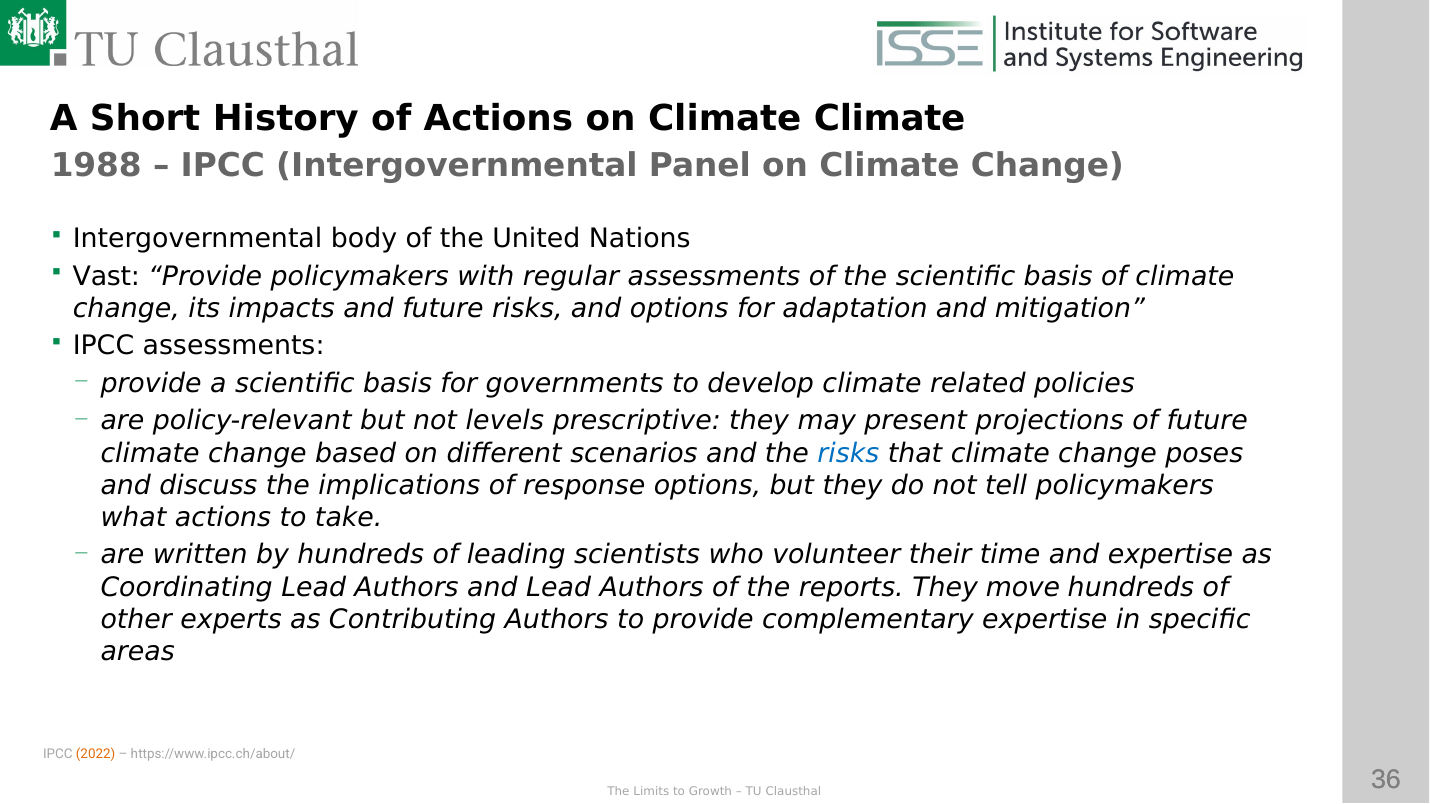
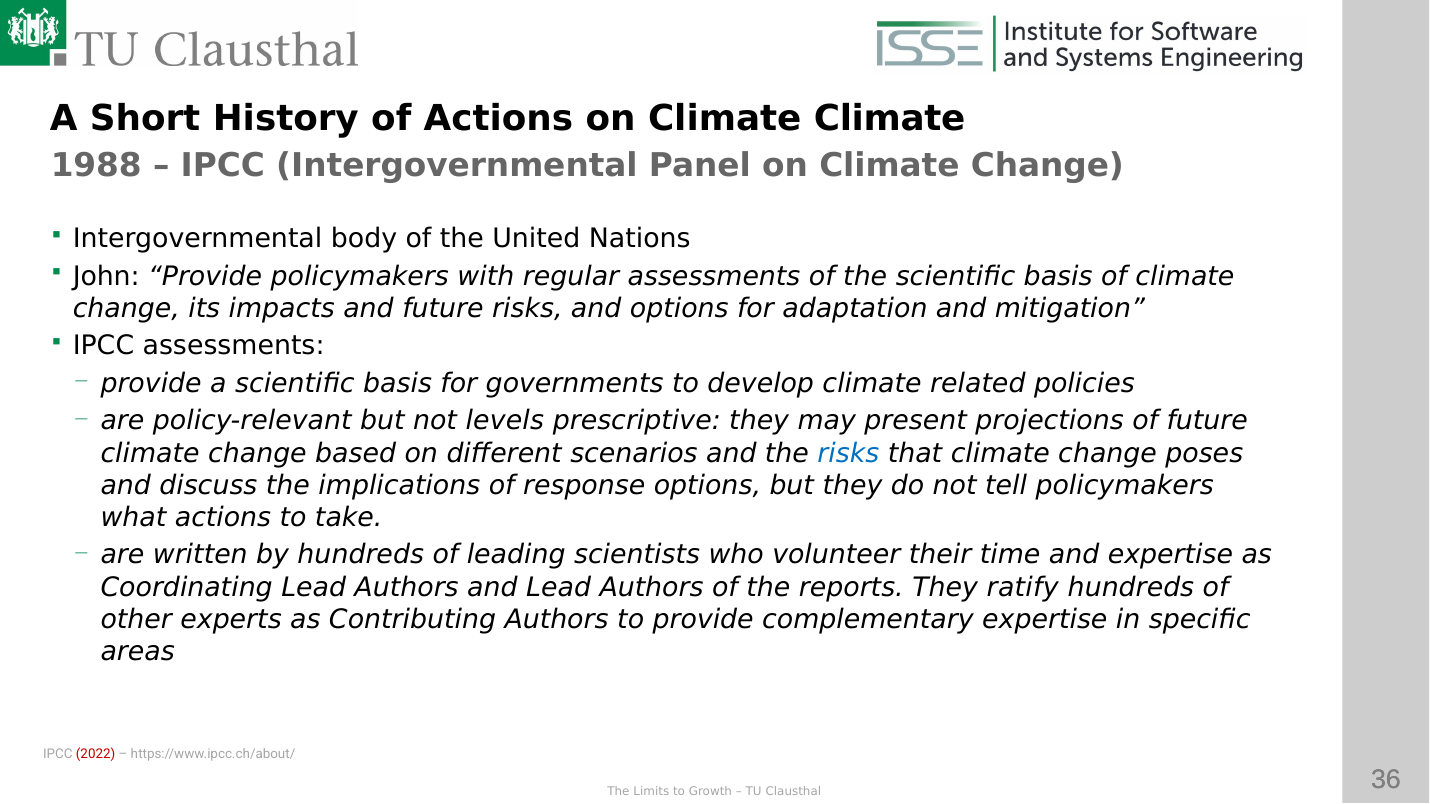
Vast: Vast -> John (106, 276)
move: move -> ratify (1023, 587)
2022 colour: orange -> red (96, 754)
